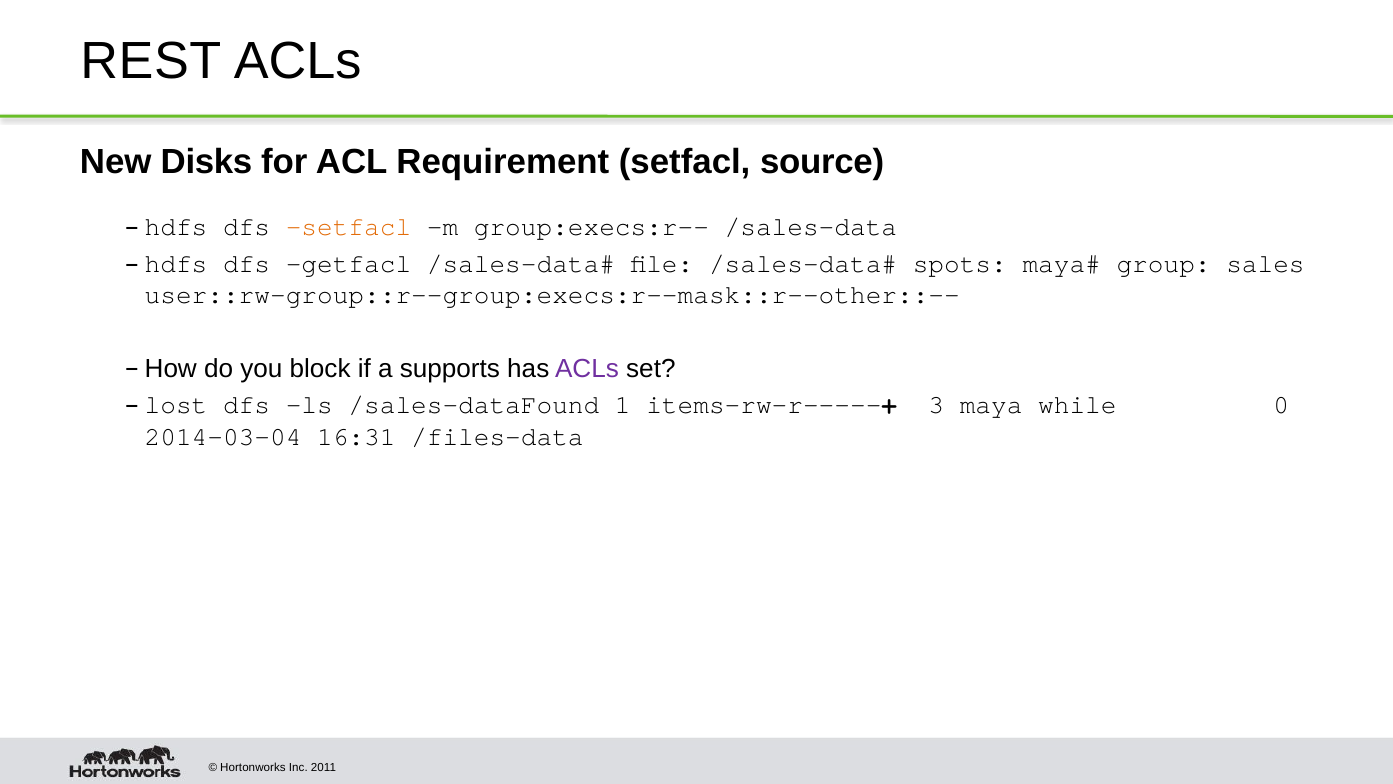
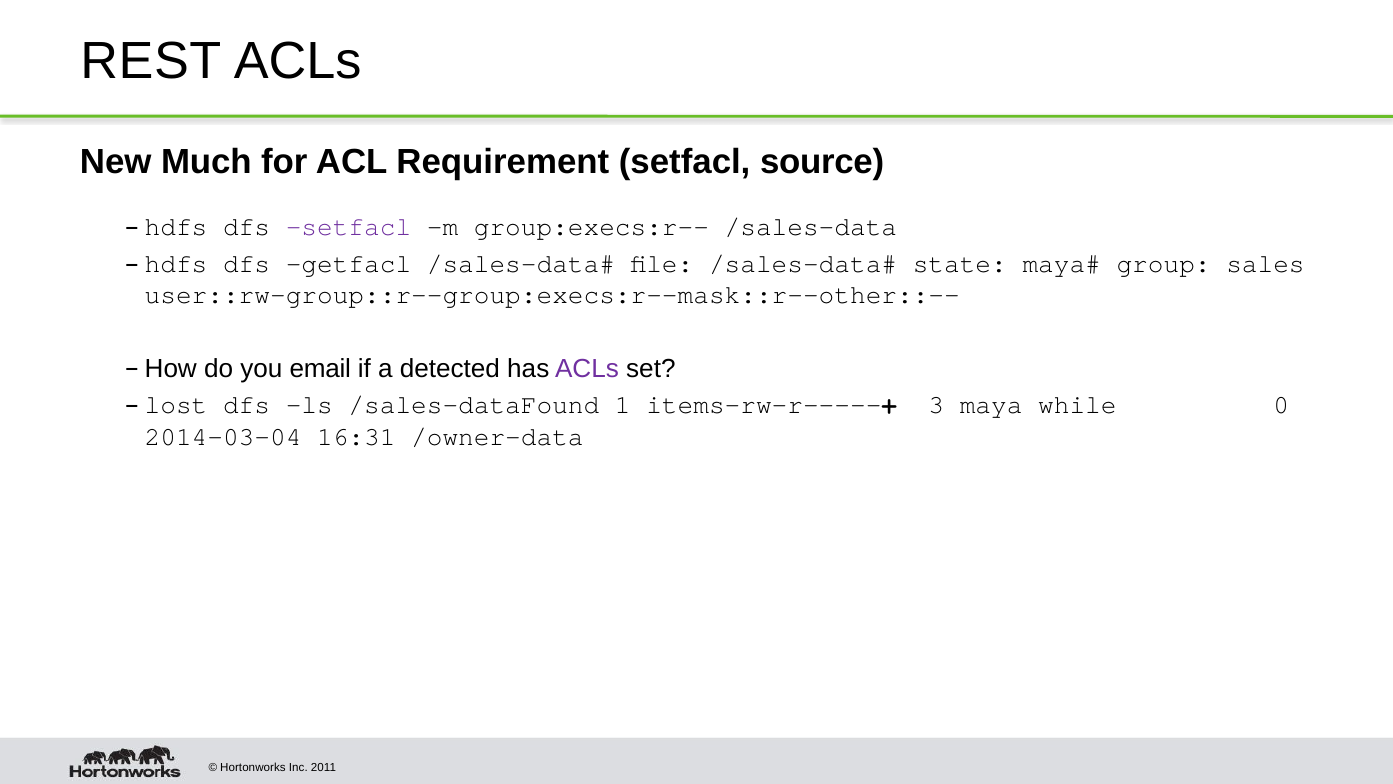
Disks: Disks -> Much (206, 162)
setfacl colour: orange -> purple (348, 227)
spots: spots -> state (960, 264)
block: block -> email (320, 368)
supports: supports -> detected (450, 368)
/files-data: /files-data -> /owner-data (497, 436)
